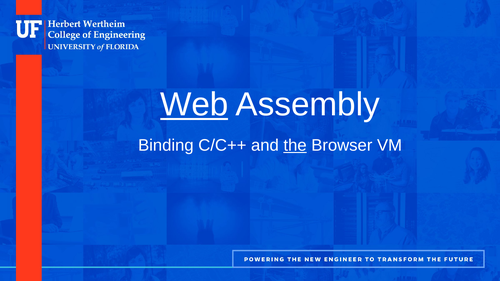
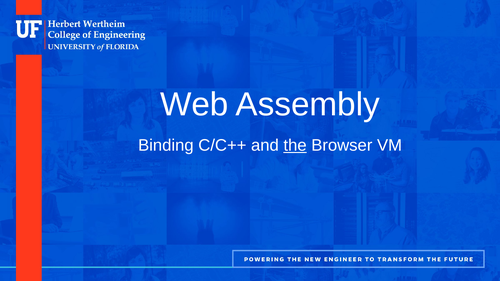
Web underline: present -> none (194, 105)
